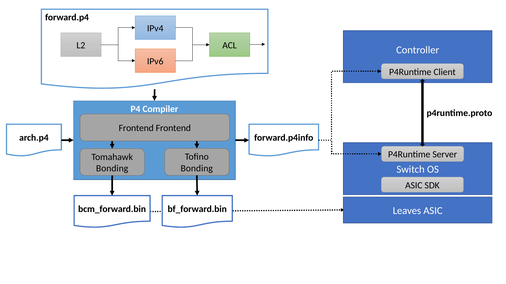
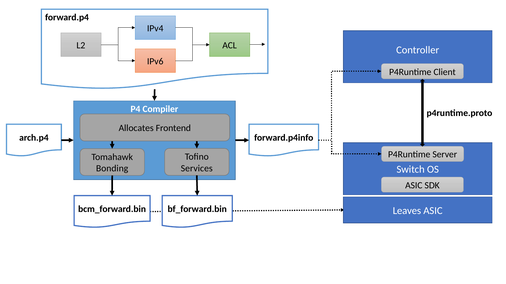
Frontend: Frontend -> Allocates (136, 128)
Bonding: Bonding -> Services (197, 169)
